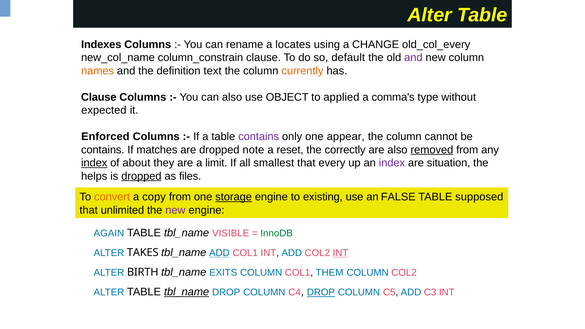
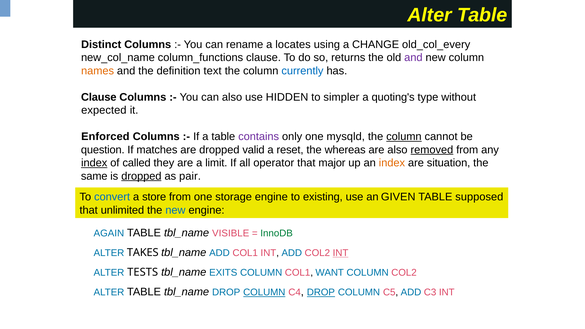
Indexes: Indexes -> Distinct (101, 44)
column_constrain: column_constrain -> column_functions (200, 58)
default: default -> returns (348, 58)
currently colour: orange -> blue (302, 71)
OBJECT: OBJECT -> HIDDEN (287, 97)
applied: applied -> simpler (341, 97)
comma's: comma's -> quoting's (393, 97)
appear: appear -> mysqld (346, 137)
column underline: none -> present (404, 137)
contains: contains -> question (103, 150)
note: note -> valid (253, 150)
correctly: correctly -> whereas (345, 150)
about: about -> called (137, 163)
smallest: smallest -> operator (274, 163)
every: every -> major (332, 163)
index colour: purple -> orange (392, 163)
helps: helps -> same (94, 176)
files: files -> pair (190, 176)
convert colour: orange -> blue (112, 197)
copy: copy -> store (154, 197)
storage underline: present -> none (234, 197)
FALSE: FALSE -> GIVEN (398, 197)
new colour: purple -> blue (175, 210)
ADD underline: present -> none (219, 253)
BIRTH: BIRTH -> TESTS (143, 272)
THEM: THEM -> WANT (330, 273)
tbl_name underline: present -> none (187, 292)
COLUMN underline: none -> present (264, 292)
